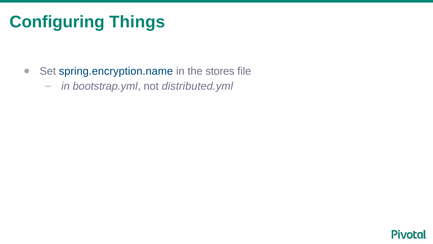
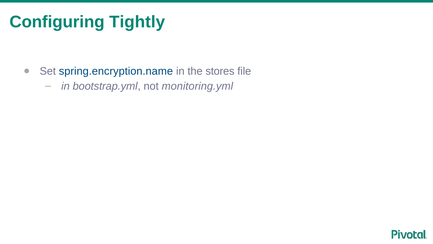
Things: Things -> Tightly (137, 22)
distributed.yml: distributed.yml -> monitoring.yml (197, 86)
